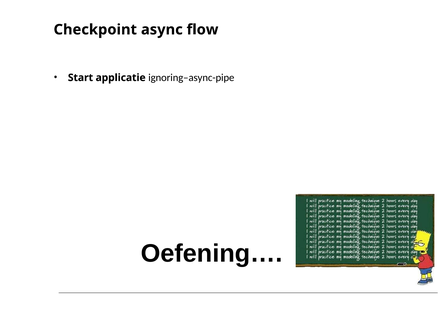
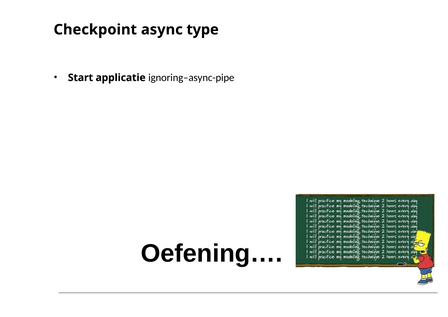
flow: flow -> type (203, 30)
